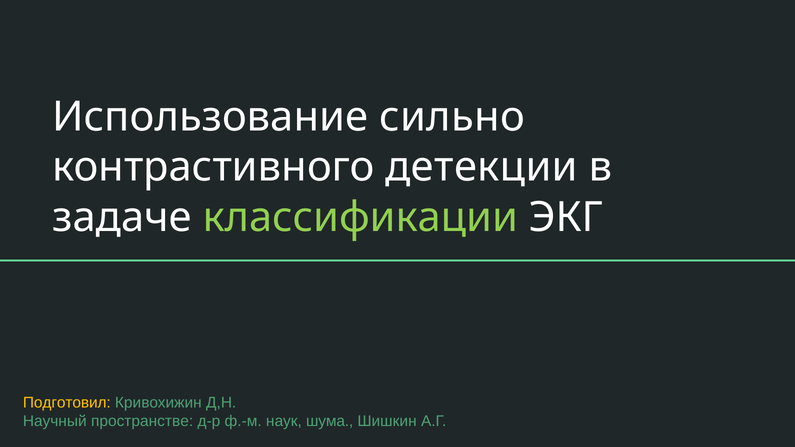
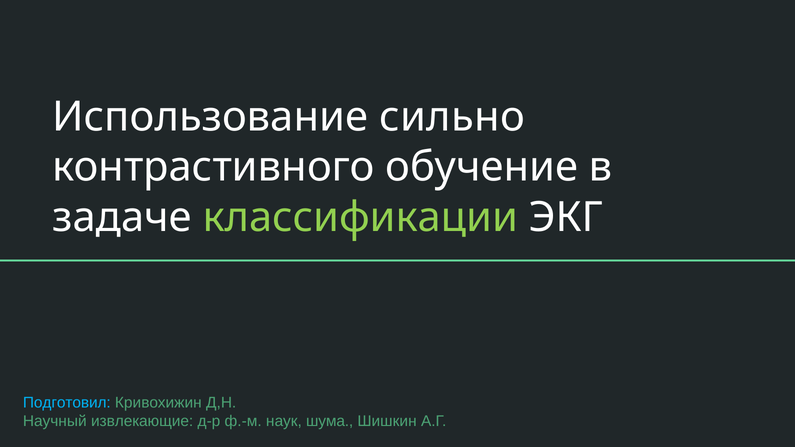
детекции: детекции -> обучение (482, 167)
Подготовил colour: yellow -> light blue (67, 403)
пространстве: пространстве -> извлекающие (142, 421)
